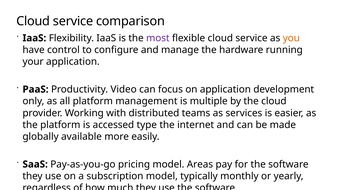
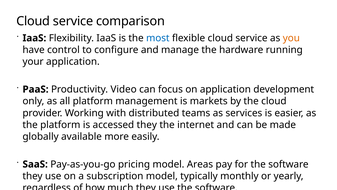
most colour: purple -> blue (158, 38)
multiple: multiple -> markets (209, 101)
accessed type: type -> they (147, 125)
